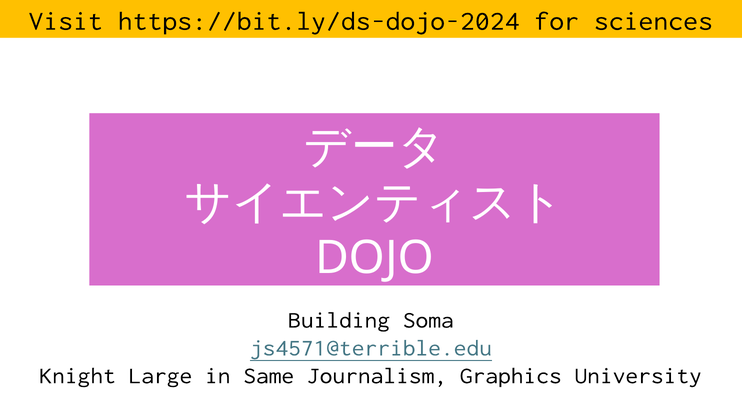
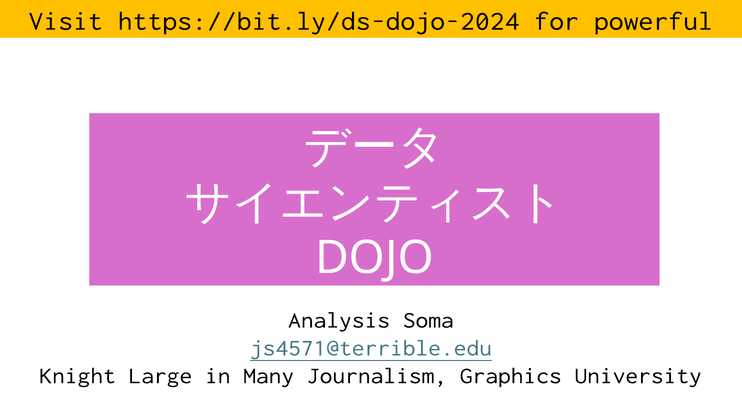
sciences: sciences -> powerful (653, 21)
Building: Building -> Analysis (339, 320)
Same: Same -> Many (269, 376)
